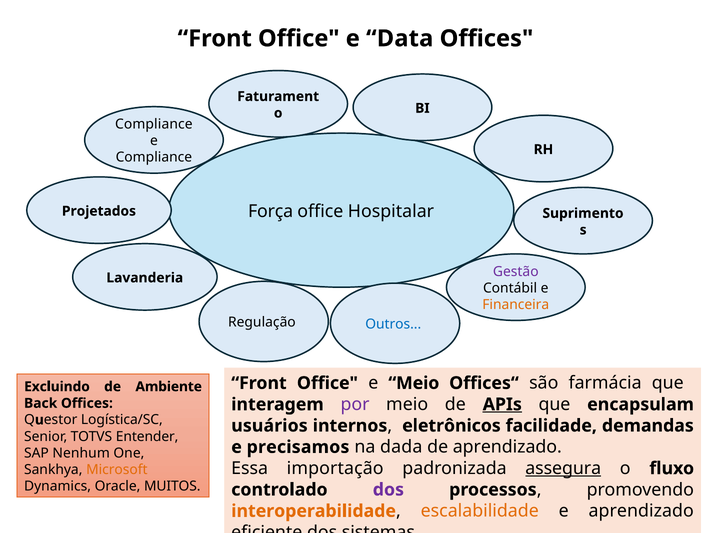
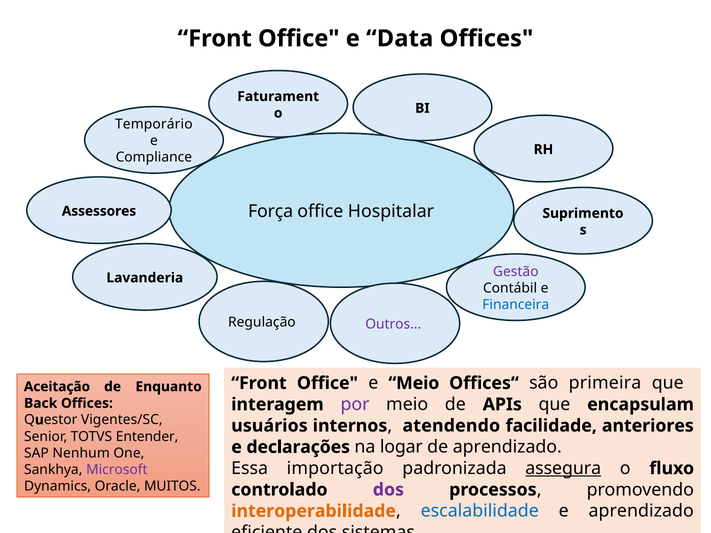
Compliance: Compliance -> Temporário (154, 124)
Projetados: Projetados -> Assessores (99, 211)
Financeira colour: orange -> blue (516, 305)
Outros colour: blue -> purple (393, 324)
farmácia: farmácia -> primeira (605, 383)
Excluindo: Excluindo -> Aceitação (57, 387)
Ambiente: Ambiente -> Enquanto (169, 387)
APIs underline: present -> none (502, 405)
Logística/SC: Logística/SC -> Vigentes/SC (122, 420)
eletrônicos: eletrônicos -> atendendo (451, 426)
demandas: demandas -> anteriores (648, 426)
precisamos: precisamos -> declarações (298, 447)
dada: dada -> logar (401, 447)
Microsoft colour: orange -> purple (117, 470)
escalabilidade colour: orange -> blue (480, 511)
